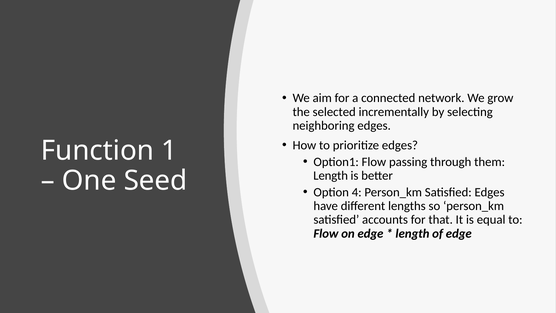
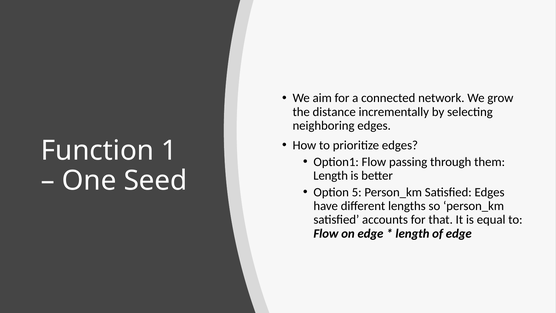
selected: selected -> distance (334, 112)
4: 4 -> 5 (357, 192)
